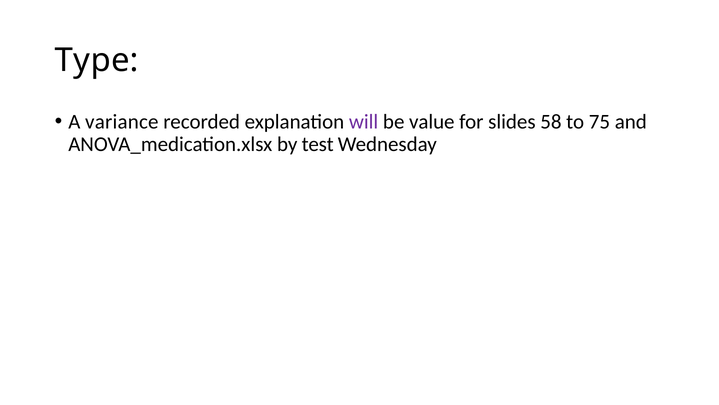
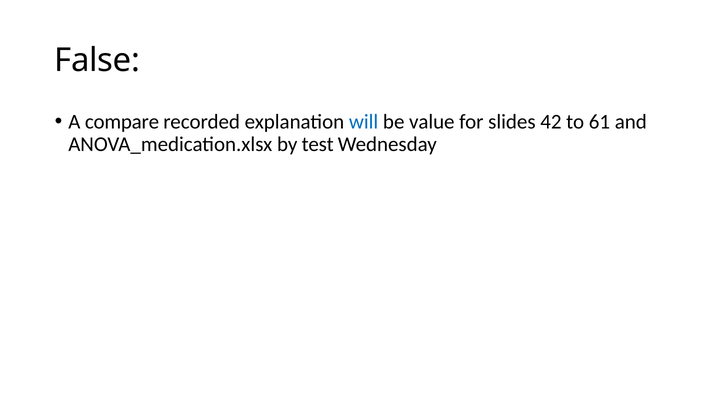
Type: Type -> False (97, 60)
variance: variance -> compare (122, 122)
will colour: purple -> blue (364, 122)
58: 58 -> 42 (551, 122)
75: 75 -> 61 (599, 122)
